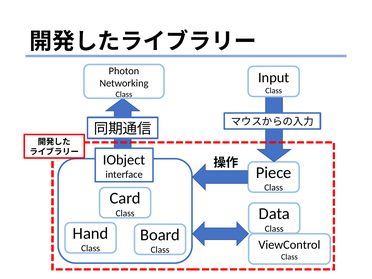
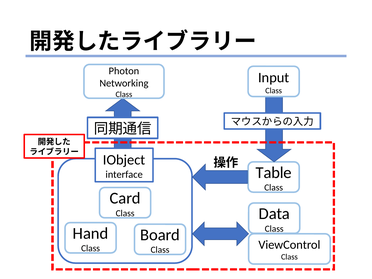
Piece: Piece -> Table (274, 173)
